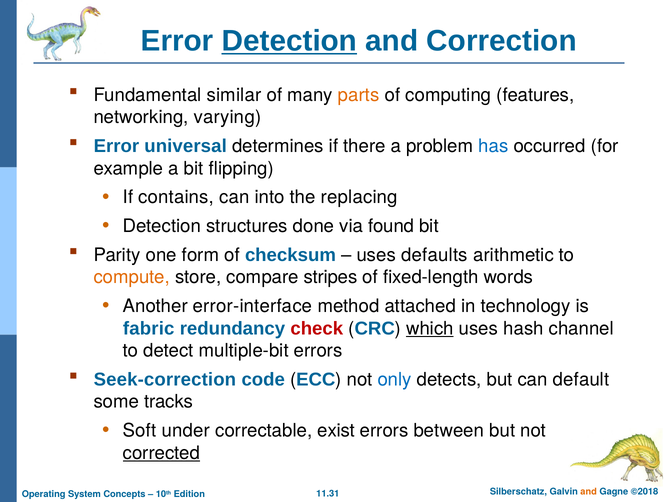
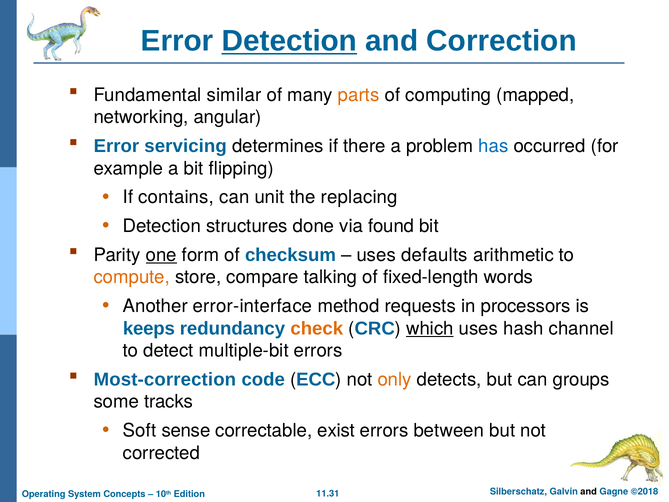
features: features -> mapped (535, 95)
varying: varying -> angular (228, 117)
universal: universal -> servicing (186, 146)
into: into -> unit (270, 197)
one underline: none -> present (161, 255)
stripes: stripes -> talking (331, 277)
attached: attached -> requests (420, 306)
technology: technology -> processors (526, 306)
fabric: fabric -> keeps (149, 328)
check colour: red -> orange (317, 328)
Seek-correction: Seek-correction -> Most-correction (165, 379)
only colour: blue -> orange (395, 379)
default: default -> groups (581, 379)
under: under -> sense (186, 430)
corrected underline: present -> none (162, 453)
and colour: orange -> black (589, 492)
